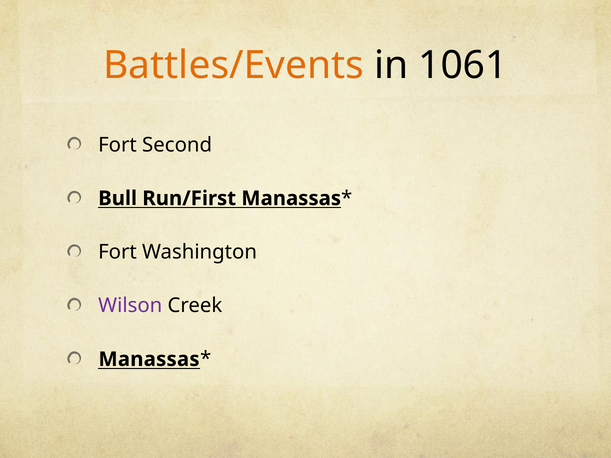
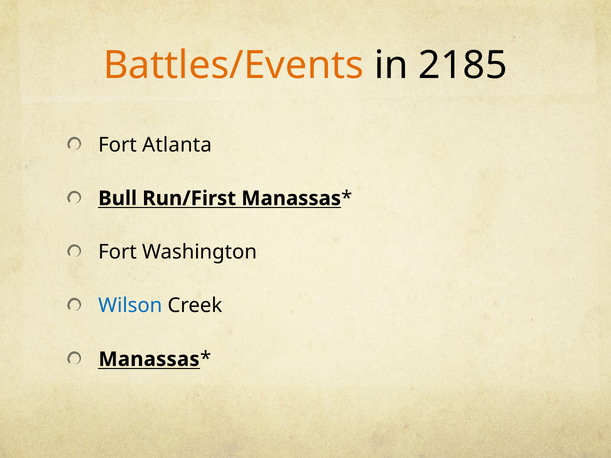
1061: 1061 -> 2185 (463, 65)
Second: Second -> Atlanta (177, 145)
Wilson colour: purple -> blue (130, 306)
